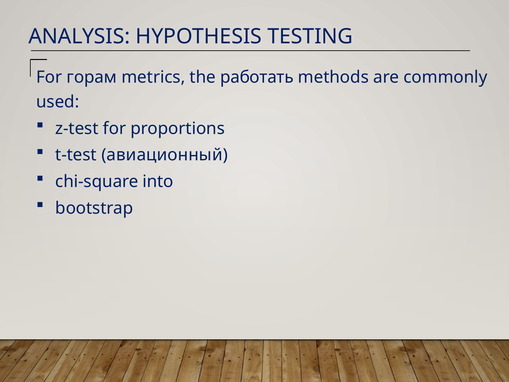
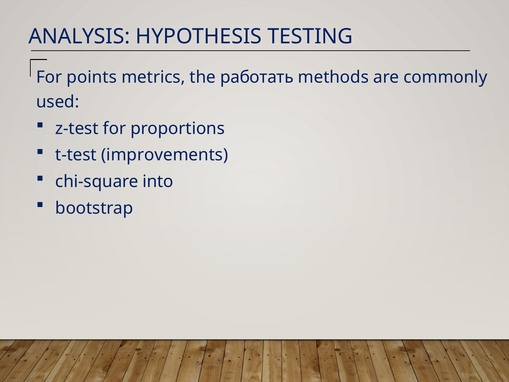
горам: горам -> points (92, 77)
авиационный: авиационный -> improvements (165, 155)
